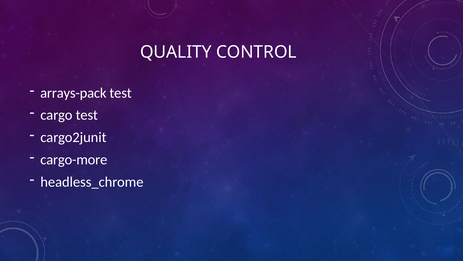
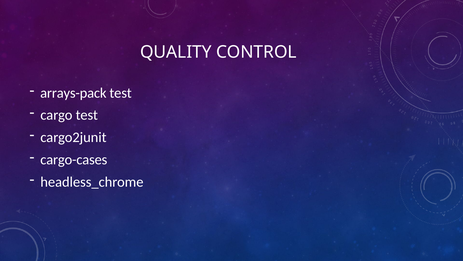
cargo-more: cargo-more -> cargo-cases (74, 159)
